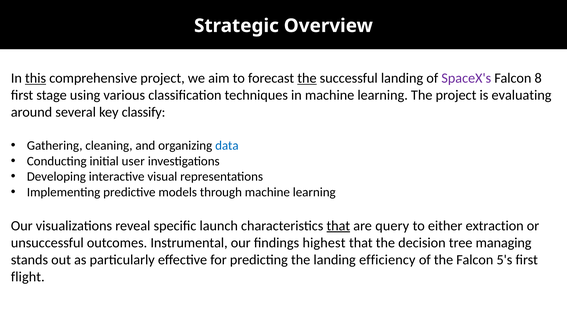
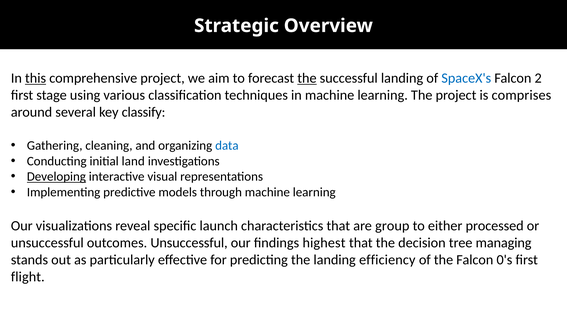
SpaceX's colour: purple -> blue (466, 78)
8: 8 -> 2 (538, 78)
evaluating: evaluating -> comprises (521, 95)
user: user -> land (133, 161)
Developing underline: none -> present (56, 177)
that underline: present -> none (338, 226)
query: query -> group (392, 226)
extraction: extraction -> processed (495, 226)
outcomes Instrumental: Instrumental -> Unsuccessful (189, 243)
5's: 5's -> 0's (504, 260)
